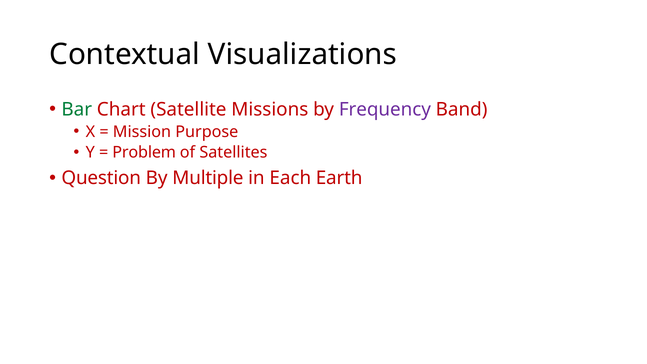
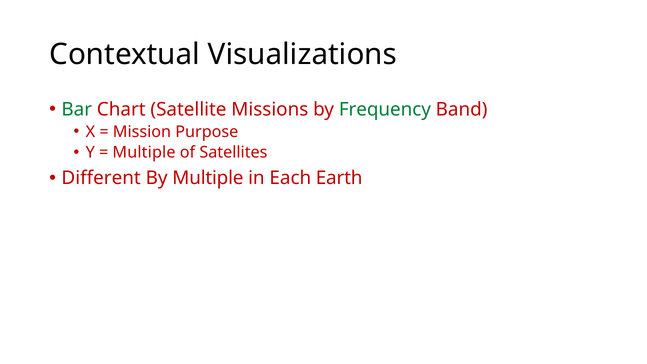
Frequency colour: purple -> green (385, 109)
Problem: Problem -> Multiple (144, 152)
Question: Question -> Different (101, 178)
